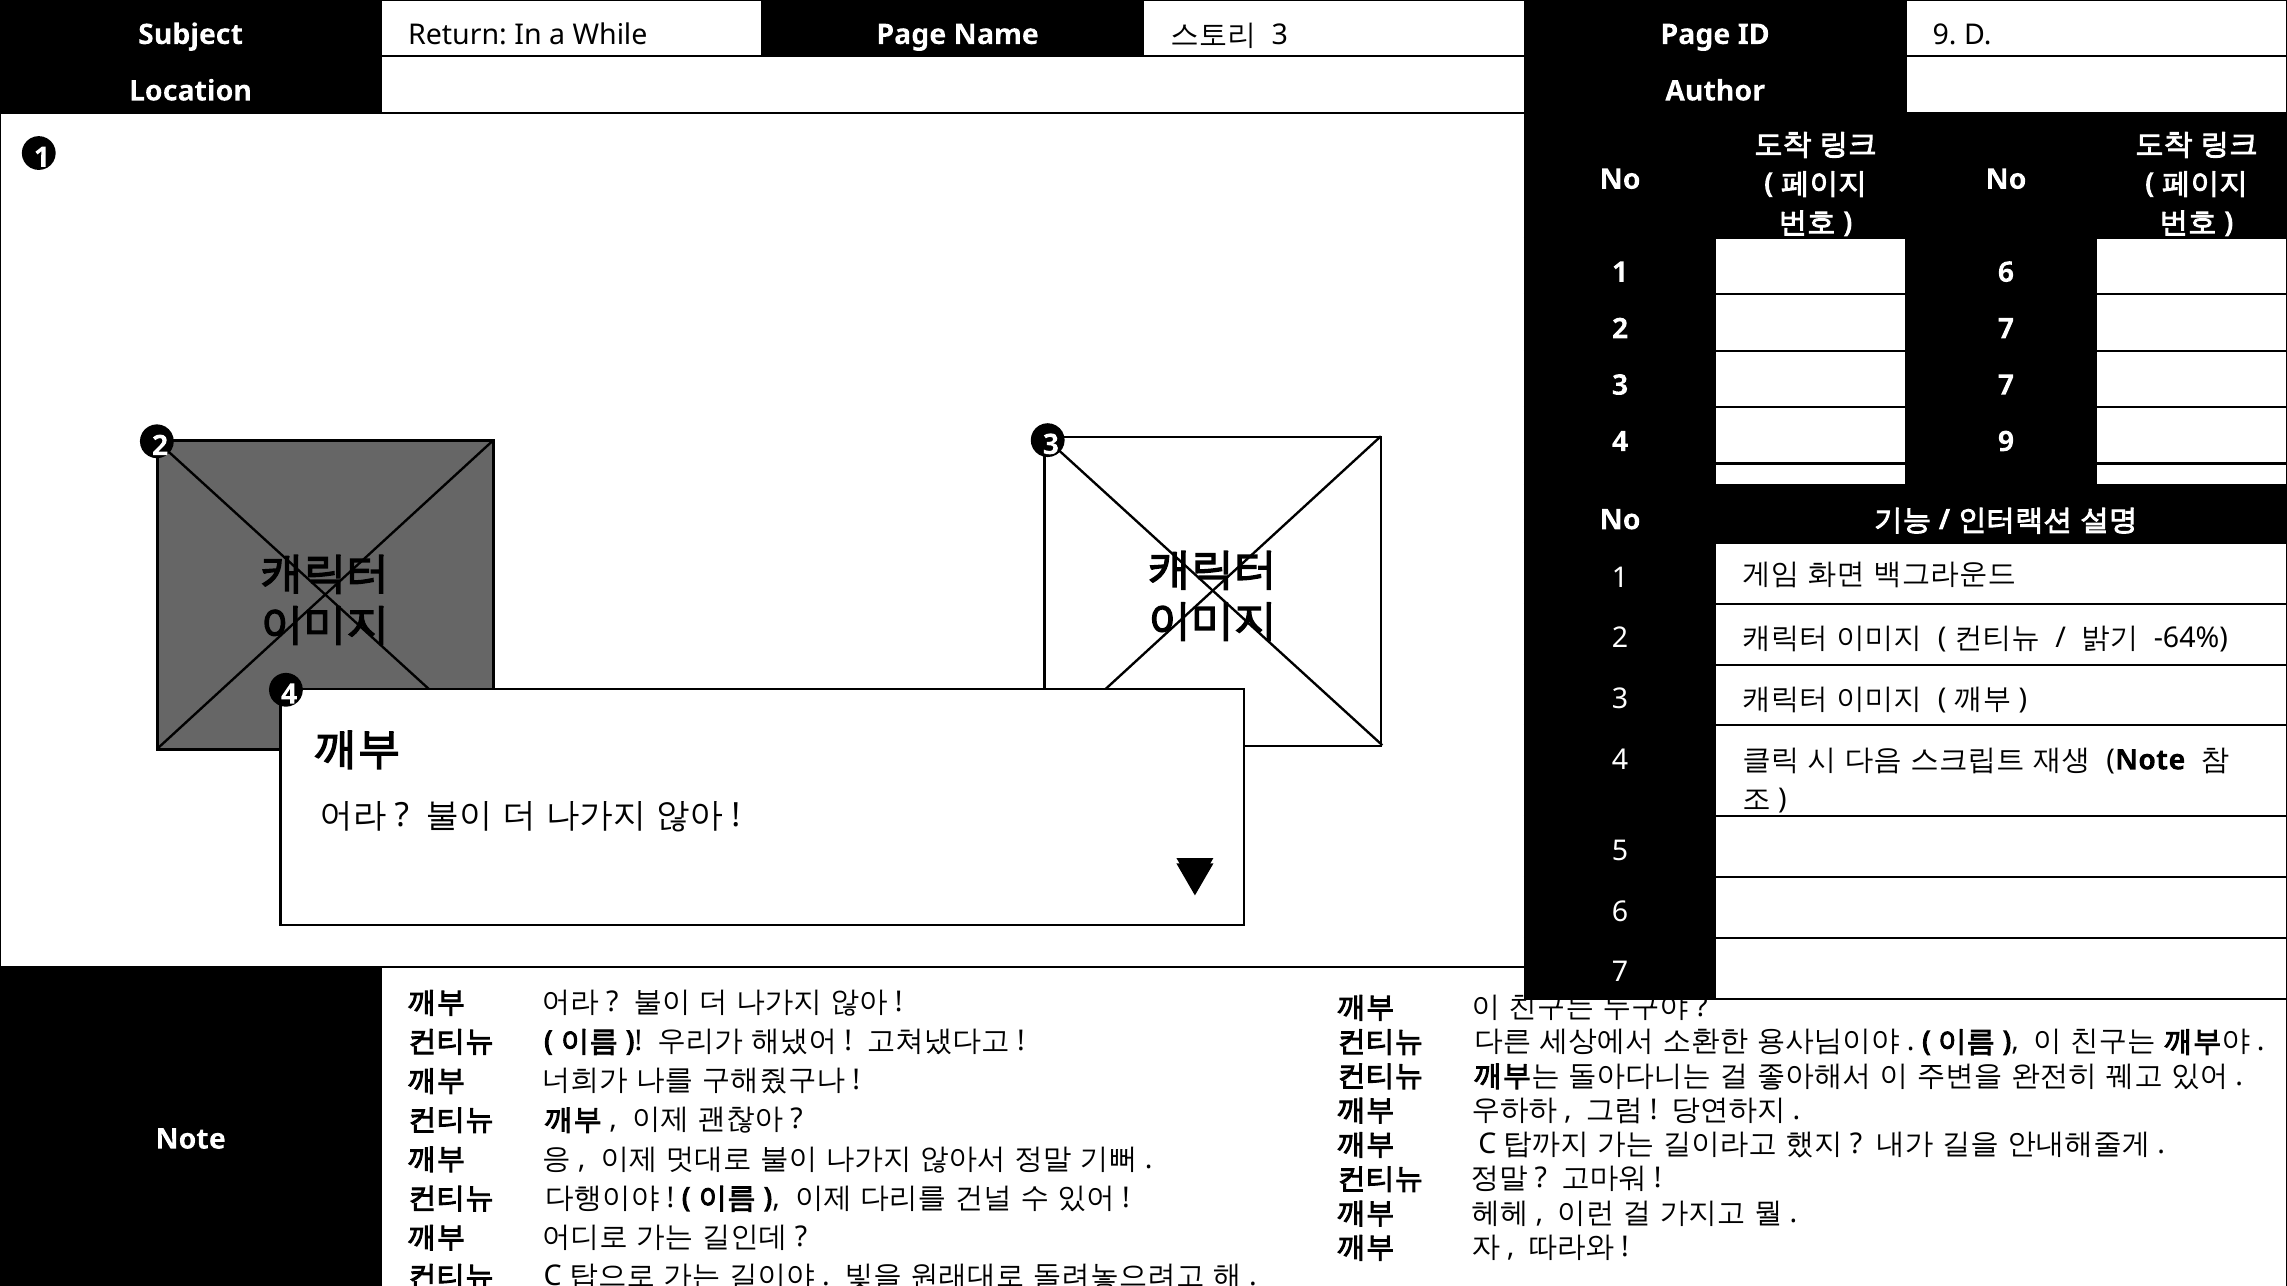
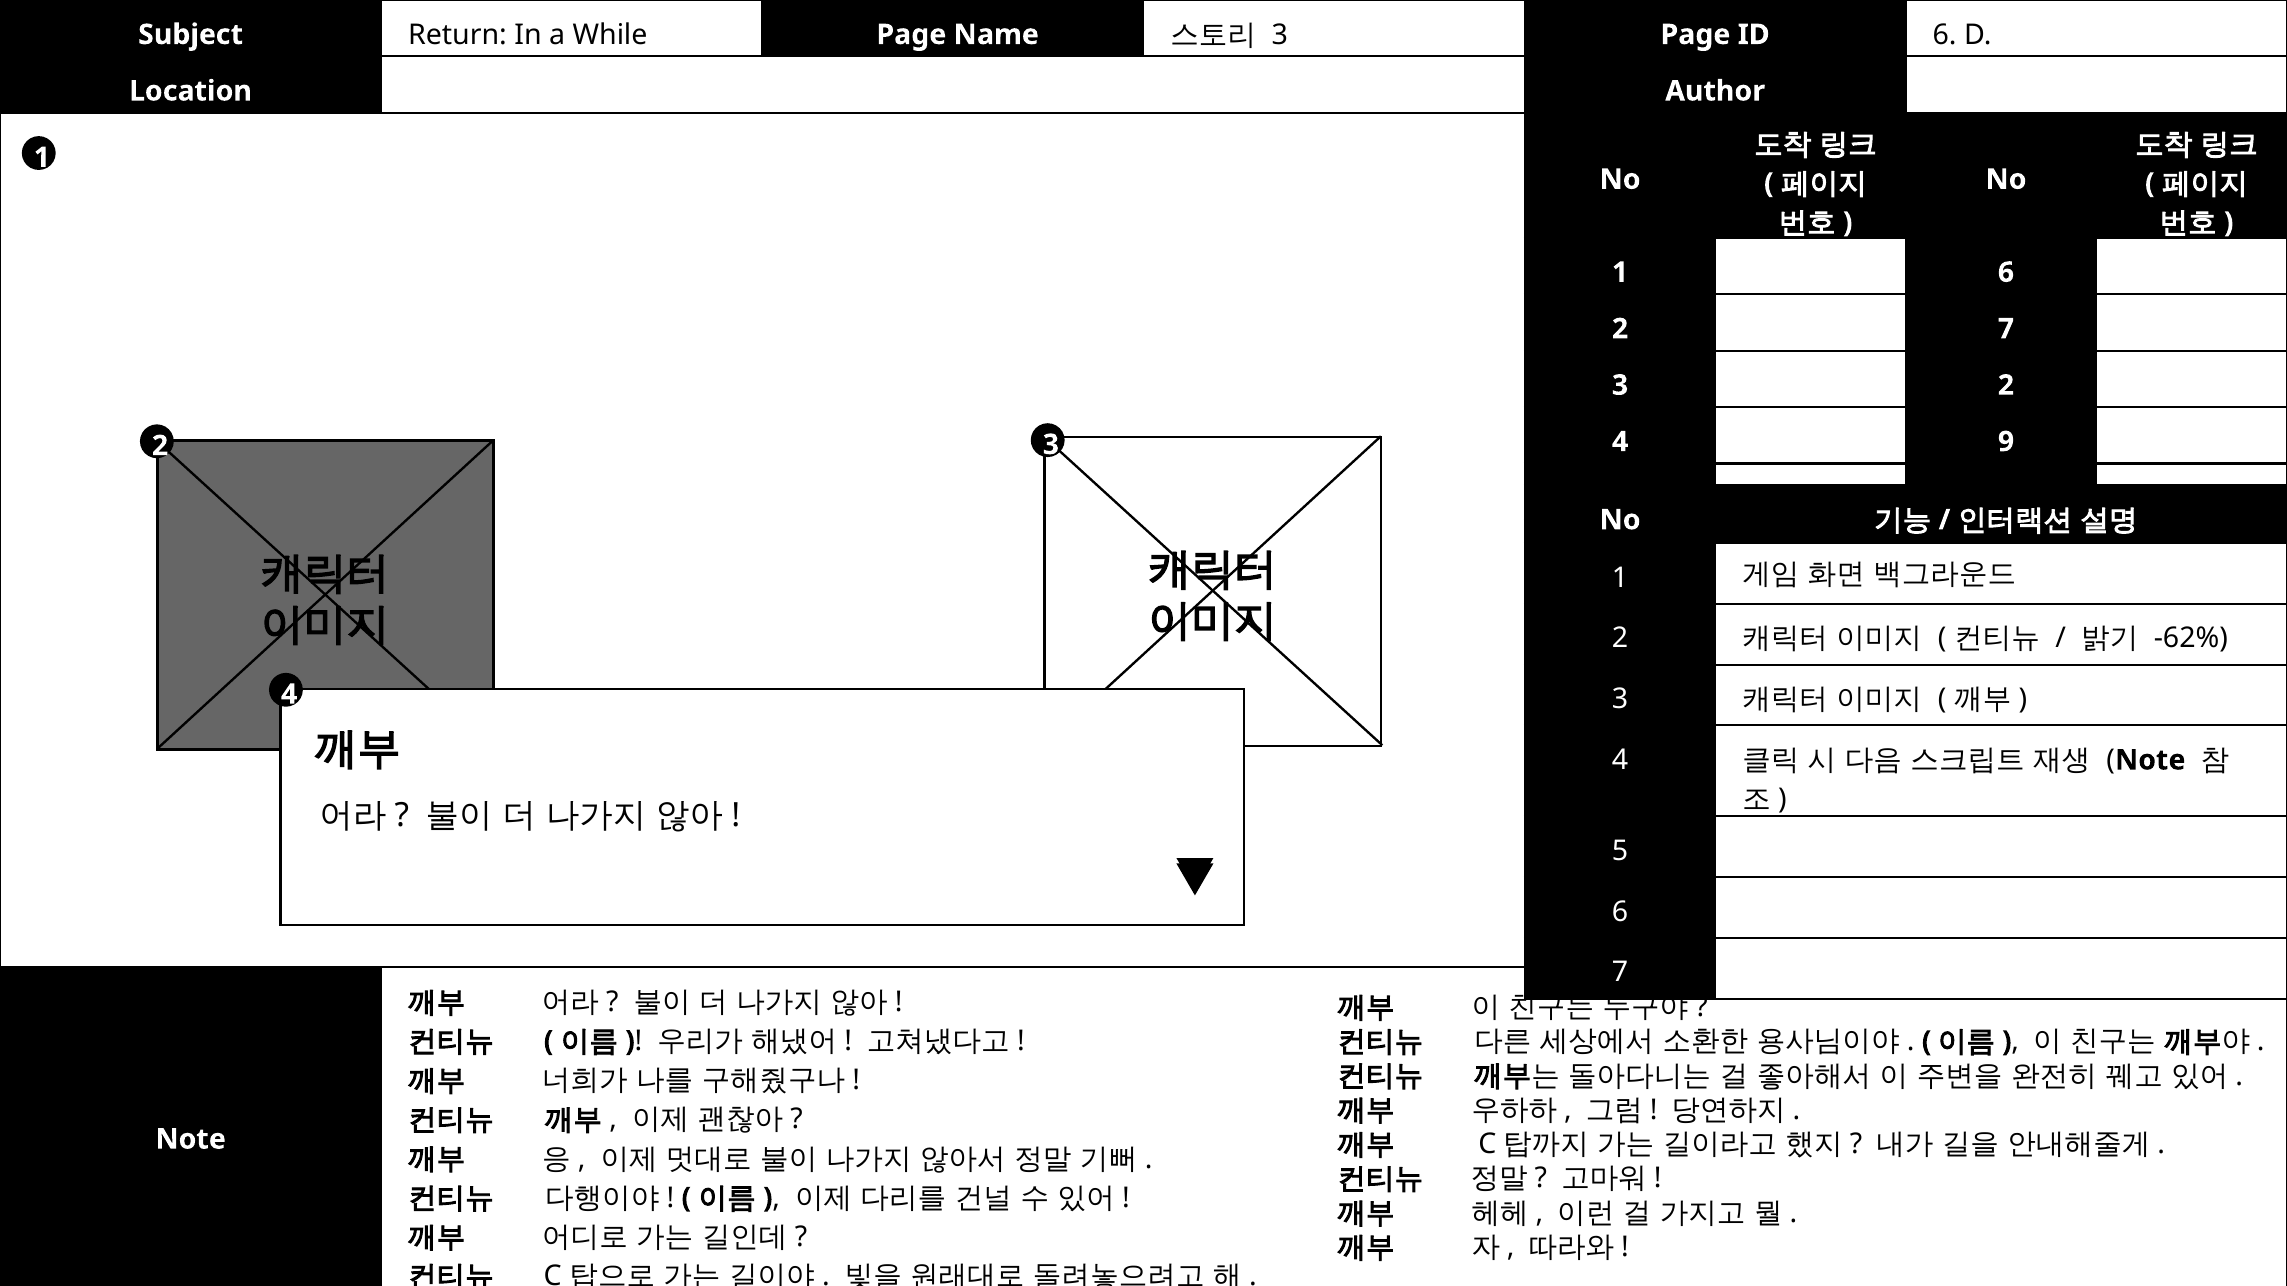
ID 9: 9 -> 6 (1945, 35)
3 7: 7 -> 2 (2006, 385)
-64%: -64% -> -62% (2191, 639)
